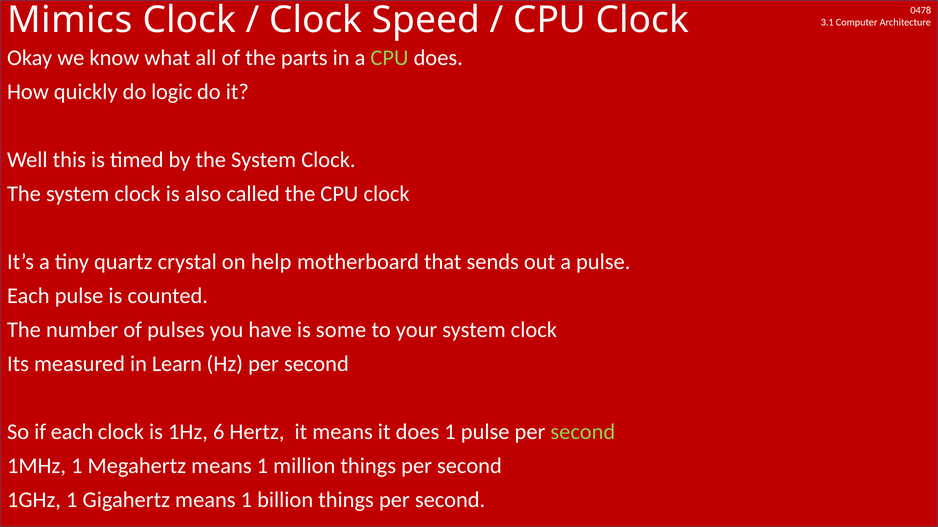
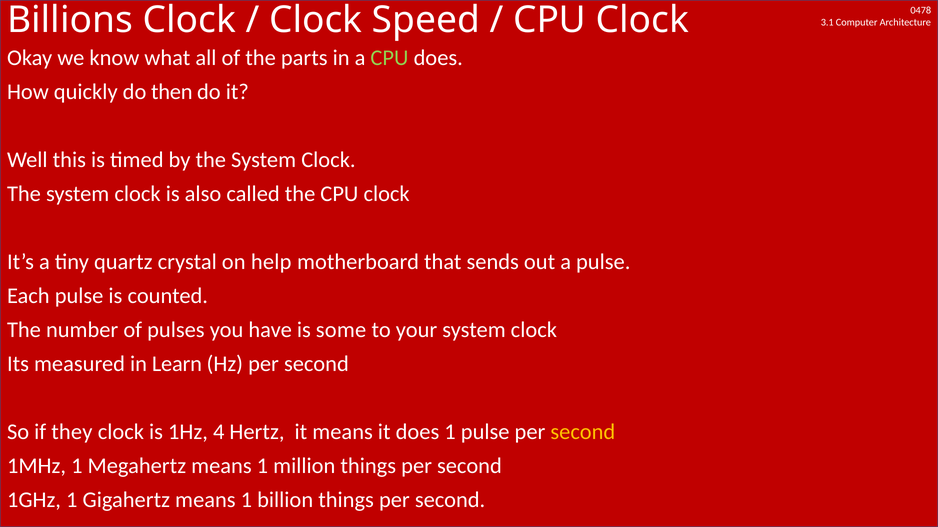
Mimics: Mimics -> Billions (70, 20)
logic: logic -> then (172, 92)
if each: each -> they (72, 432)
6: 6 -> 4 (219, 432)
second colour: light green -> yellow (583, 432)
